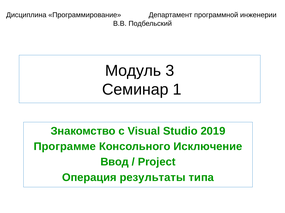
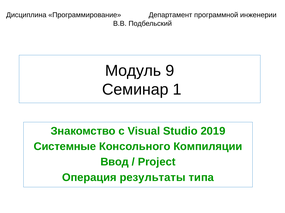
3: 3 -> 9 (170, 71)
Программе: Программе -> Системные (65, 147)
Исключение: Исключение -> Компиляции (208, 147)
